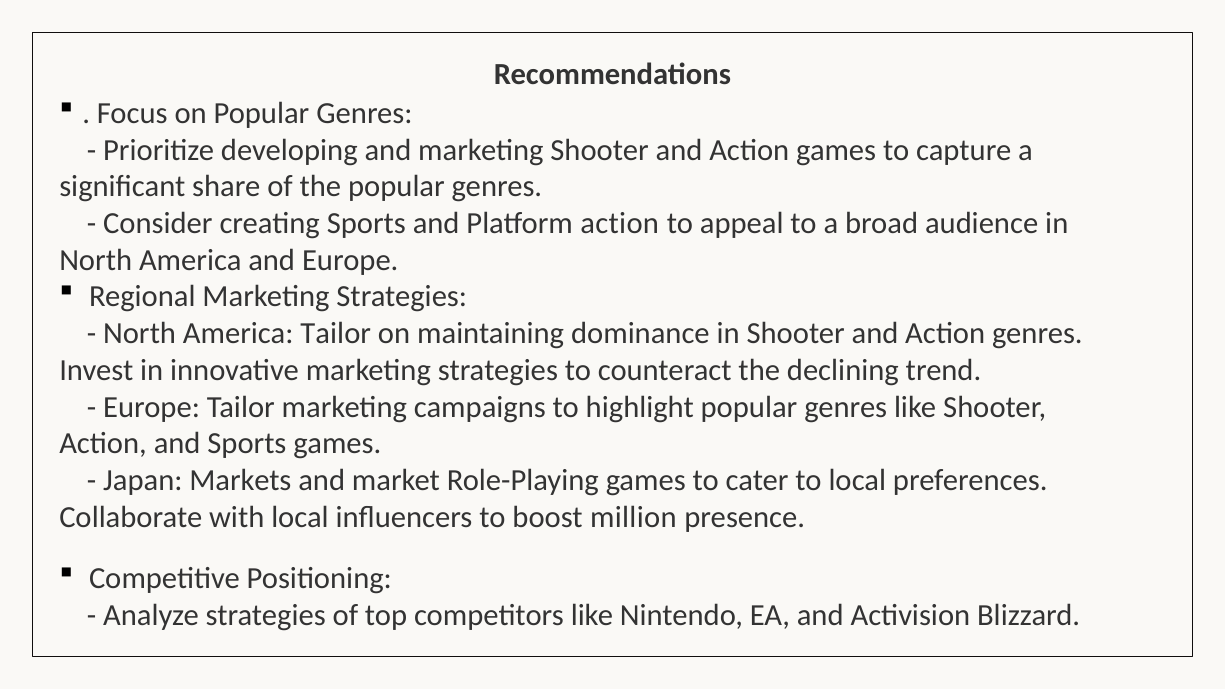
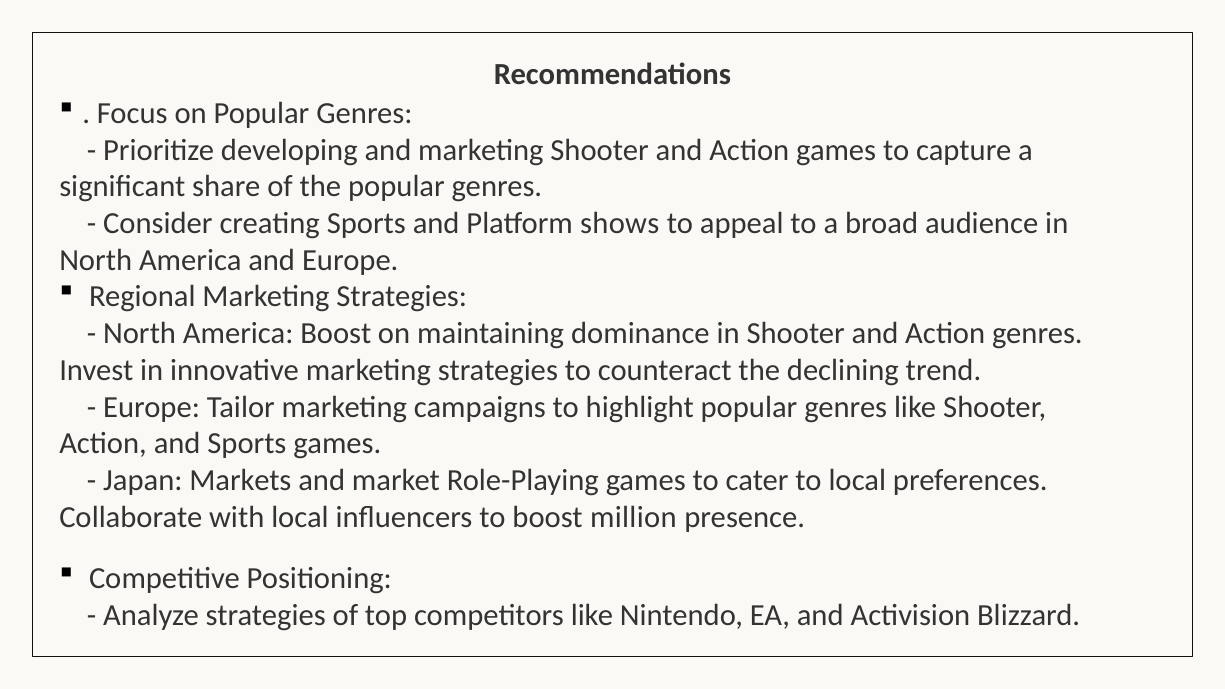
Platform action: action -> shows (620, 223)
America Tailor: Tailor -> Boost (336, 334)
